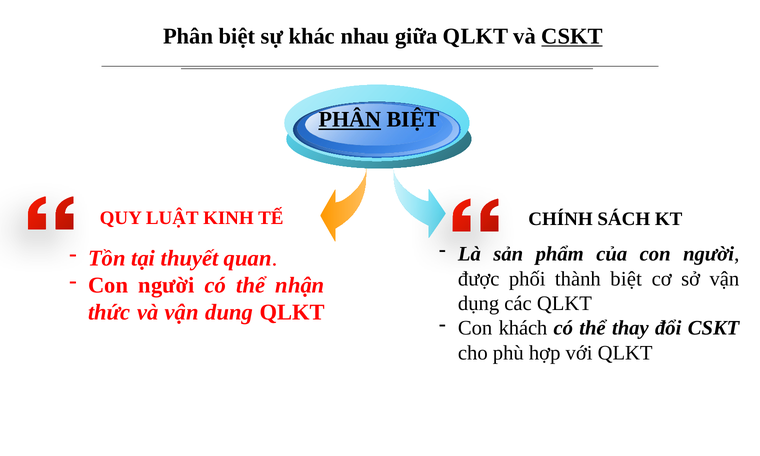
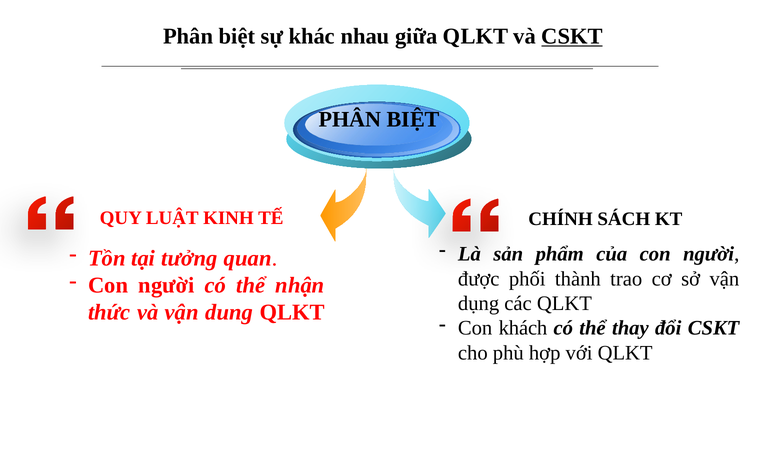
PHÂN underline: present -> none (350, 120)
thuyết: thuyết -> tưởng (189, 258)
thành biệt: biệt -> trao (626, 279)
